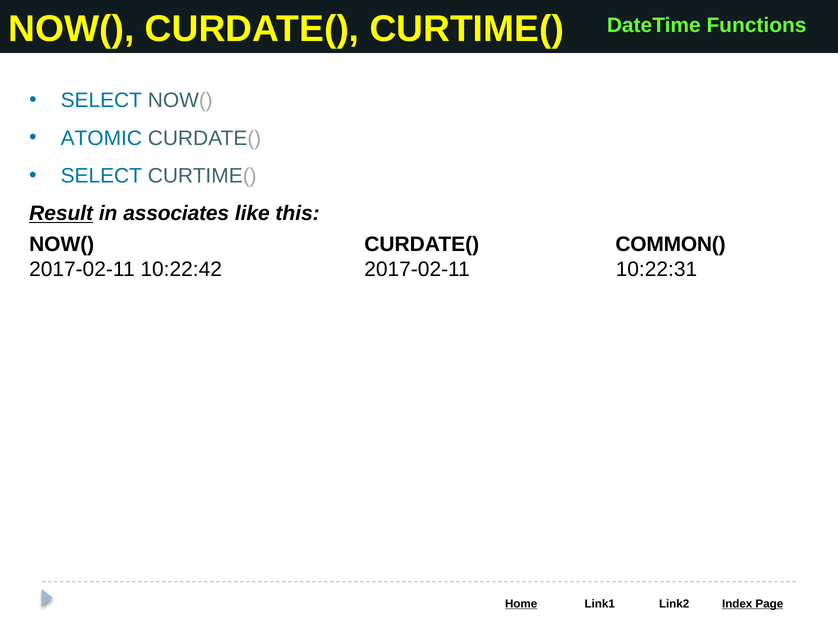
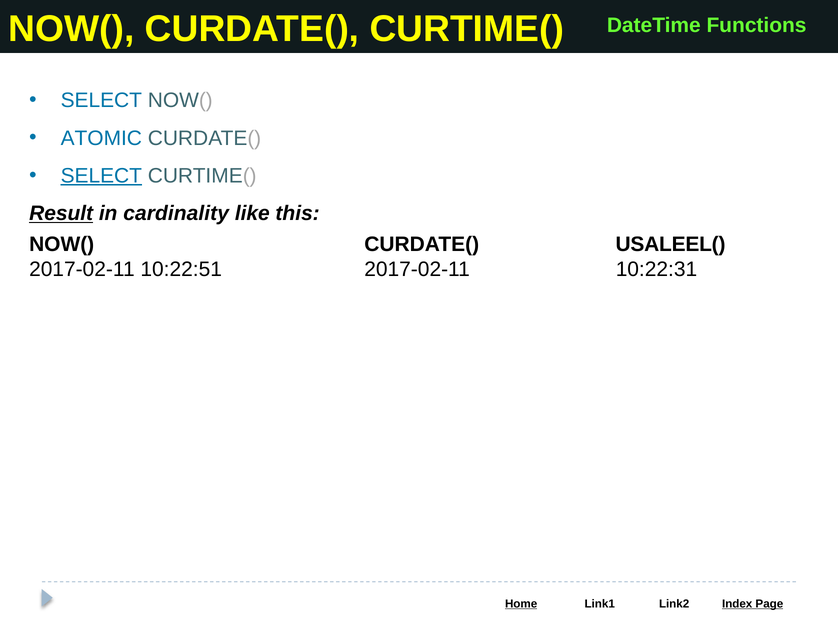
SELECT underline: none -> present (101, 176)
associates: associates -> cardinality (176, 214)
COMMON(: COMMON( -> USALEEL( (671, 244)
10:22:42: 10:22:42 -> 10:22:51 (181, 270)
